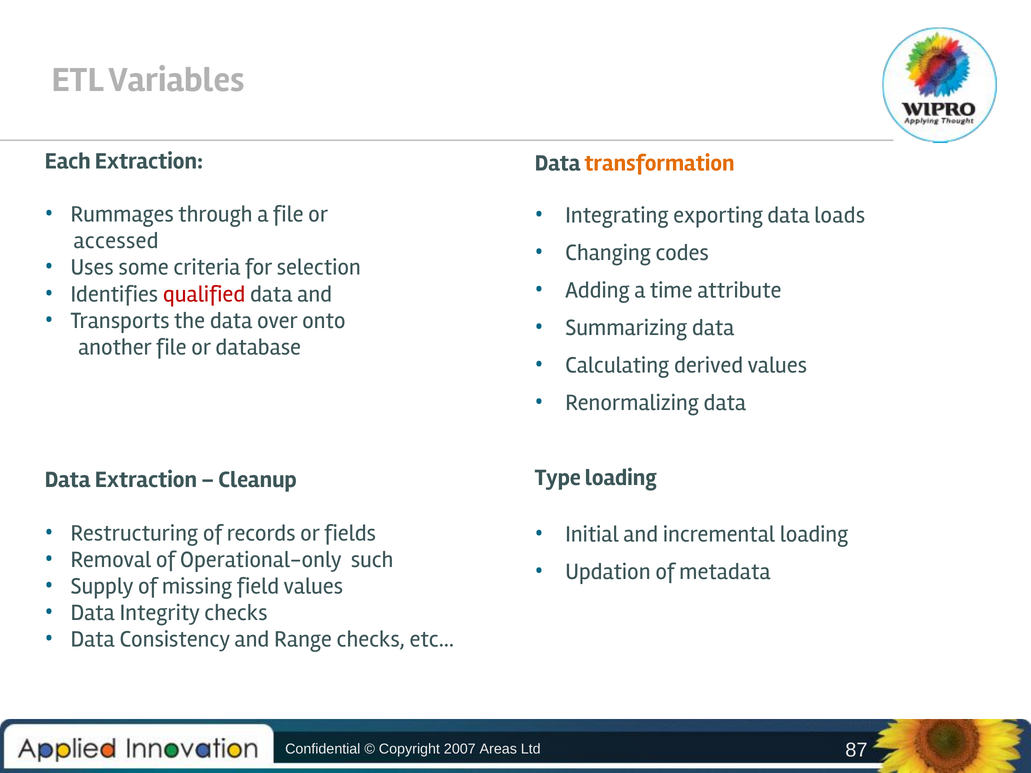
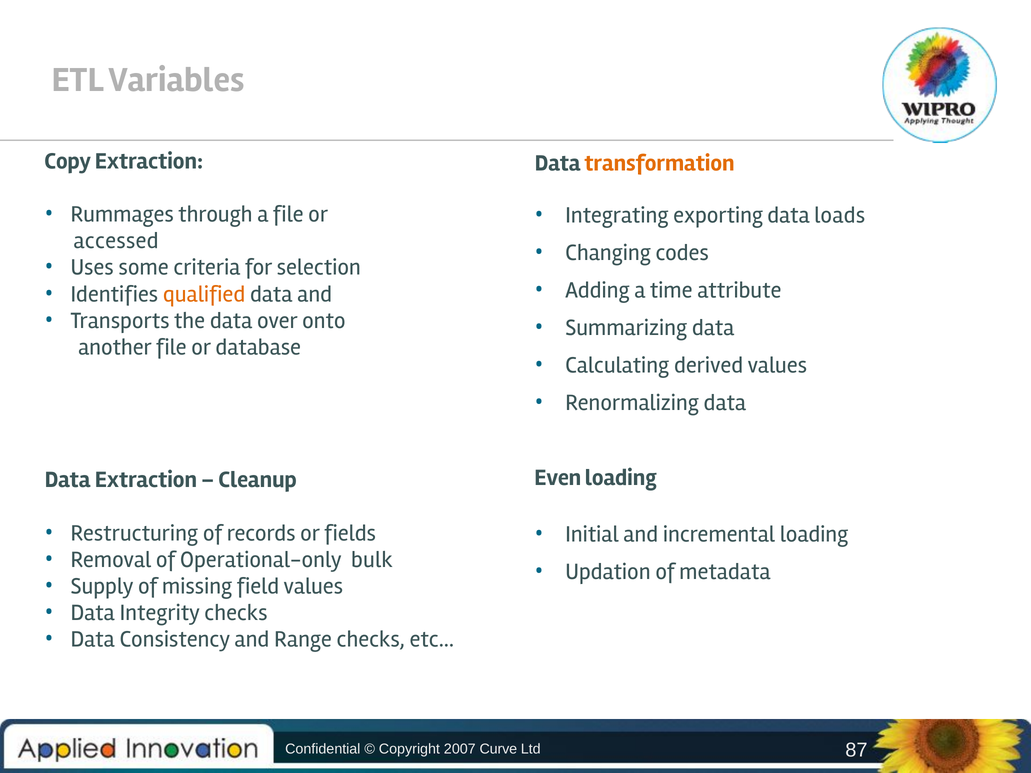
Each: Each -> Copy (68, 161)
qualified colour: red -> orange (204, 294)
Type: Type -> Even (558, 478)
such: such -> bulk (372, 560)
Areas: Areas -> Curve (498, 749)
